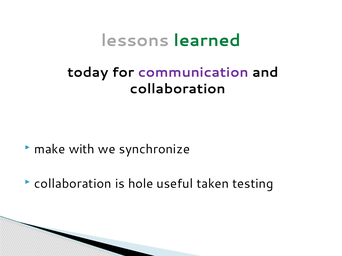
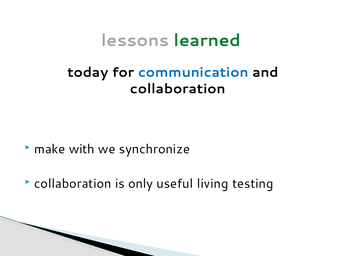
communication colour: purple -> blue (193, 72)
hole: hole -> only (141, 184)
taken: taken -> living (213, 184)
